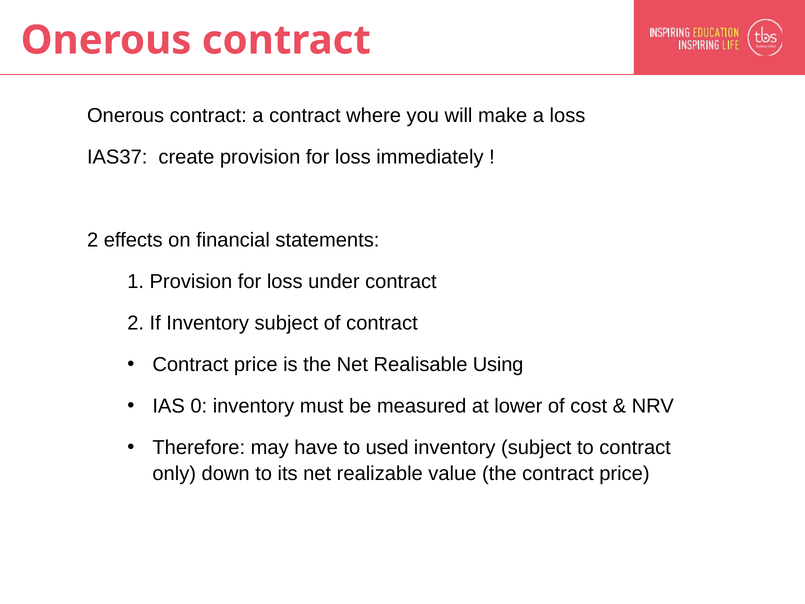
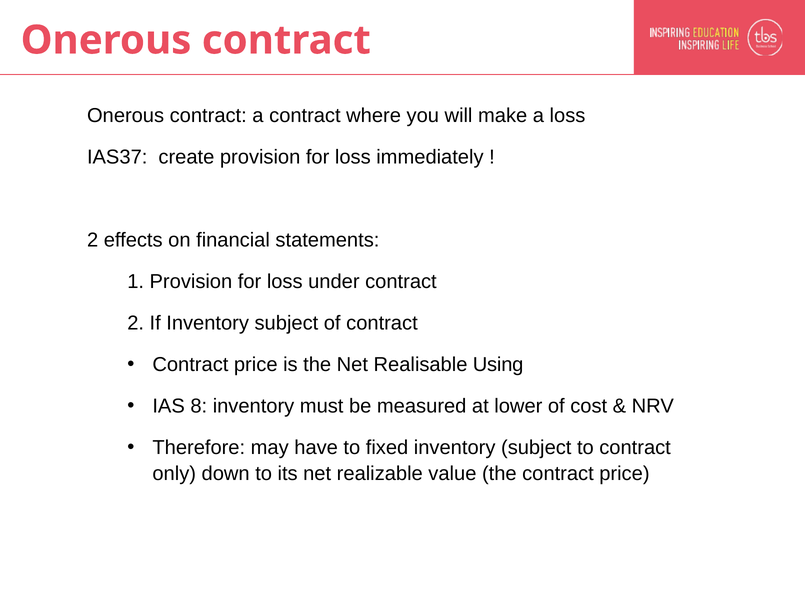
0: 0 -> 8 (199, 406)
used: used -> fixed (387, 447)
